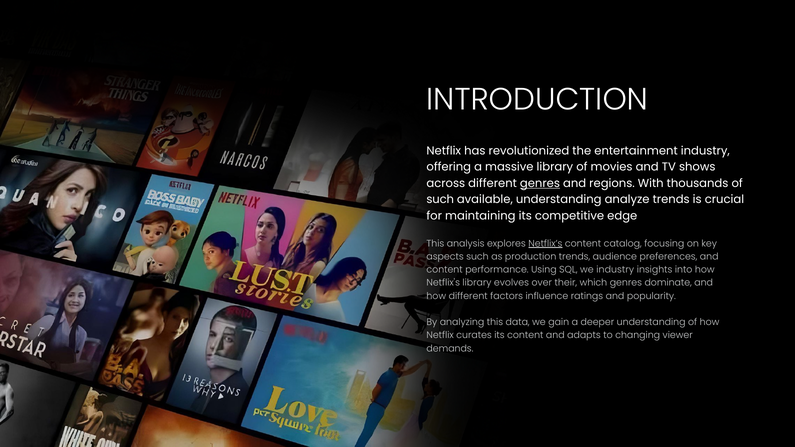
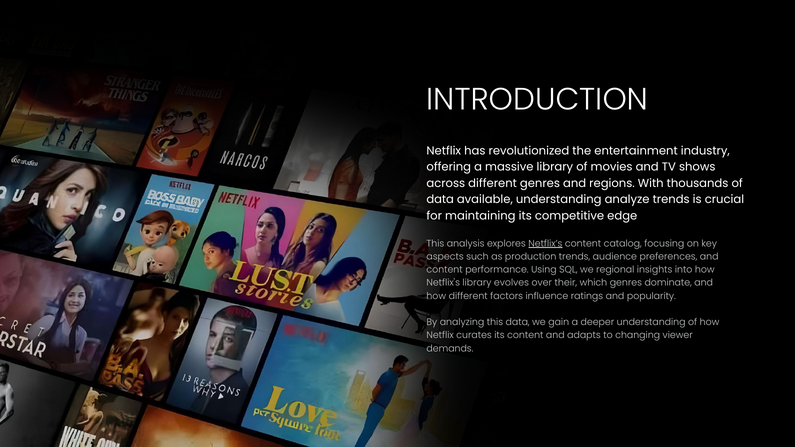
genres underline: present -> none (540, 183)
such: such -> data (440, 200)
we industry: industry -> regional (615, 270)
